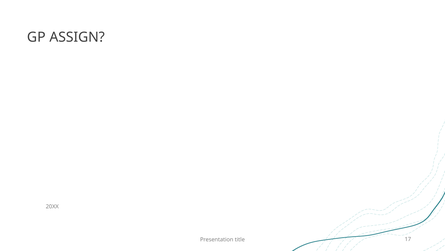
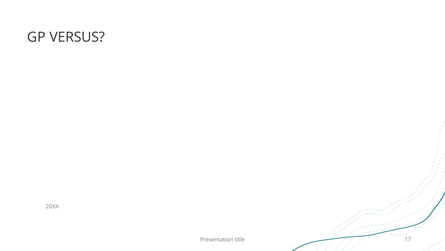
ASSIGN: ASSIGN -> VERSUS (77, 37)
